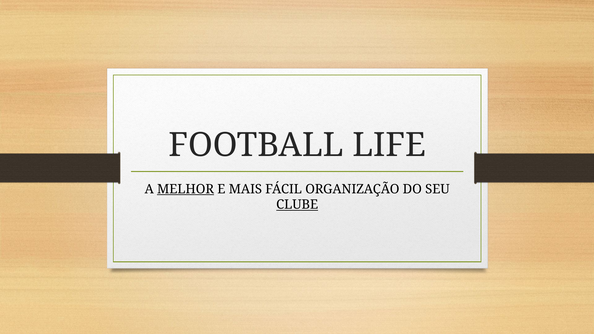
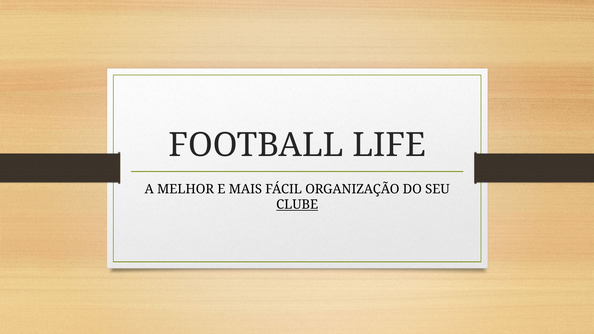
MELHOR underline: present -> none (186, 189)
